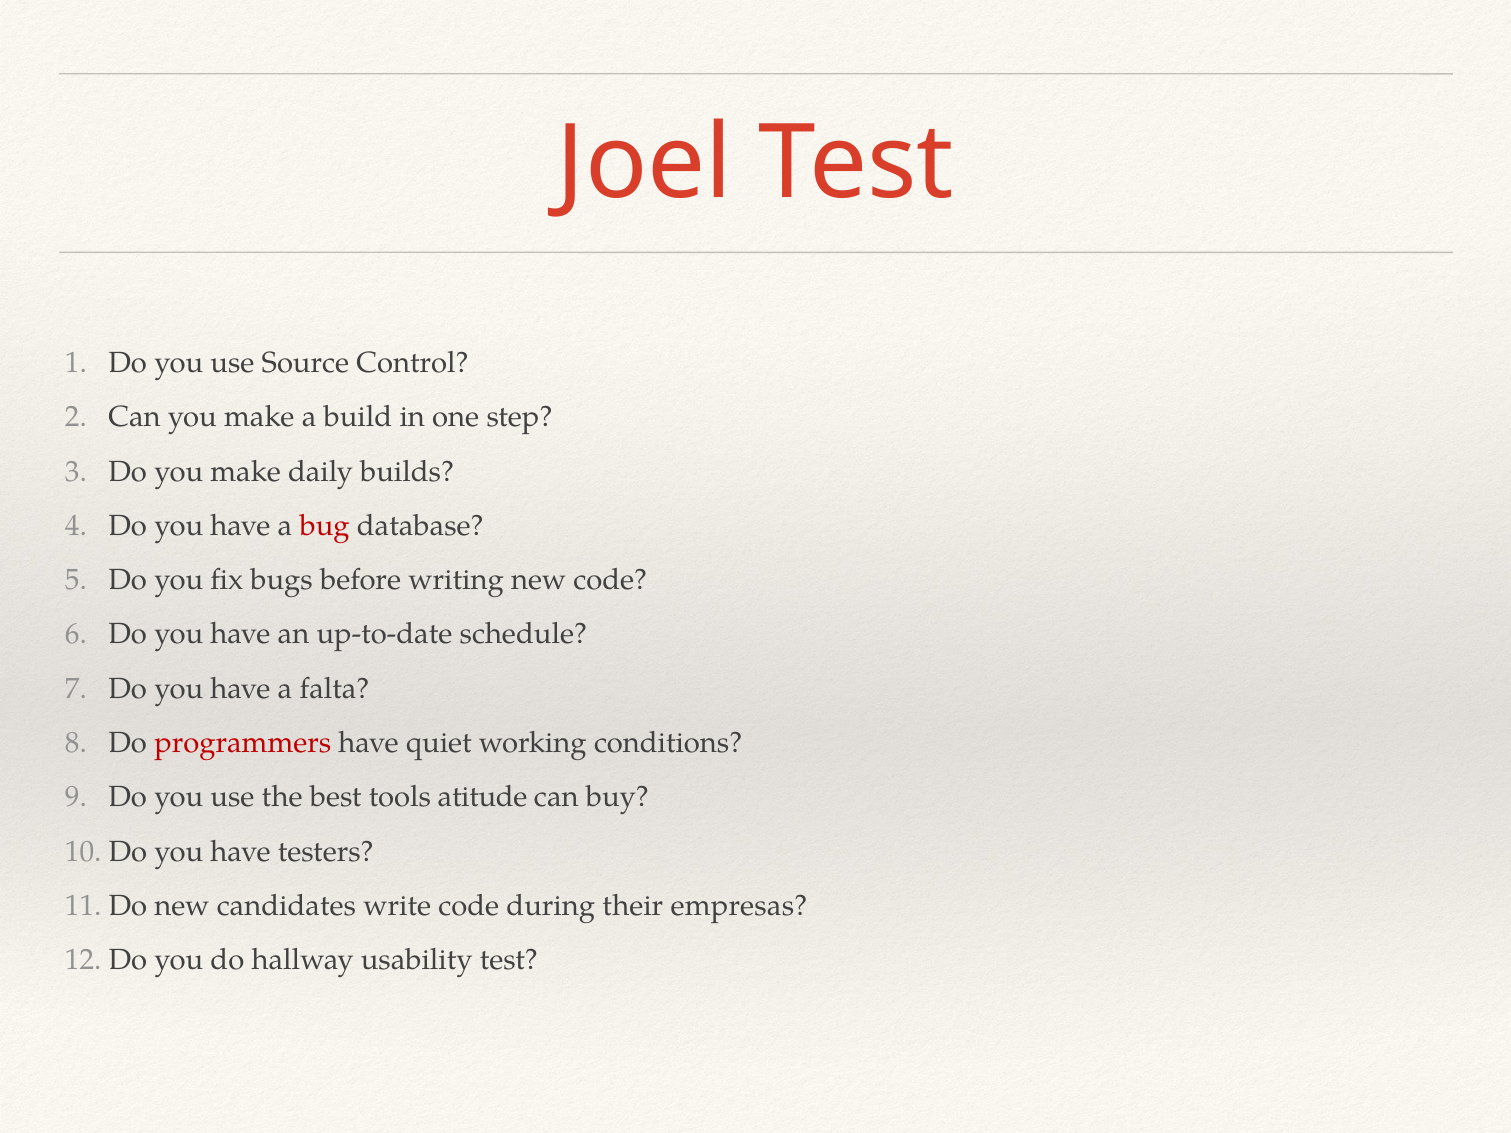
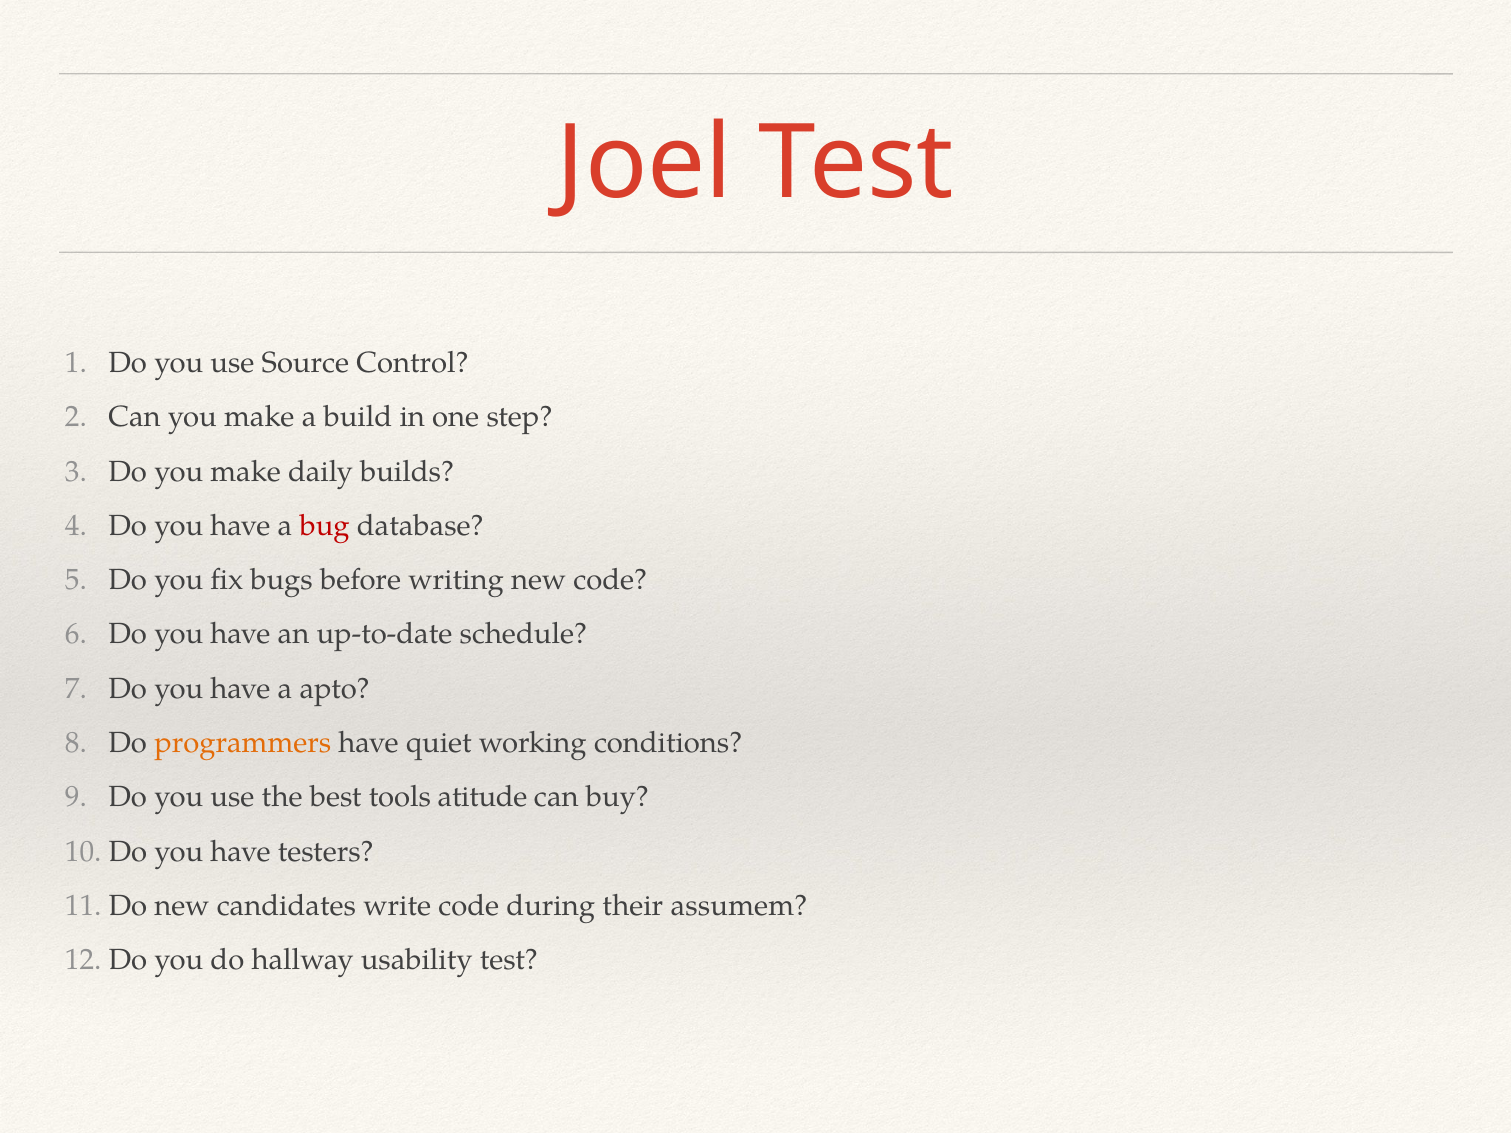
falta: falta -> apto (335, 689)
programmers colour: red -> orange (243, 743)
empresas: empresas -> assumem (739, 906)
